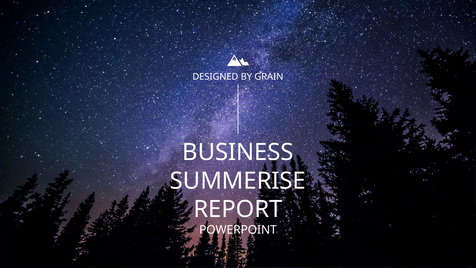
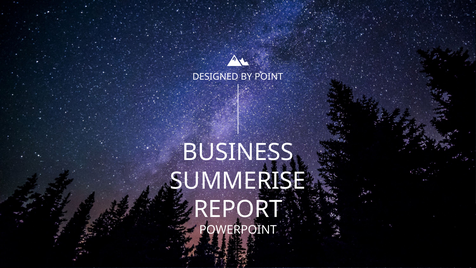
GRAIN: GRAIN -> POINT (269, 77)
